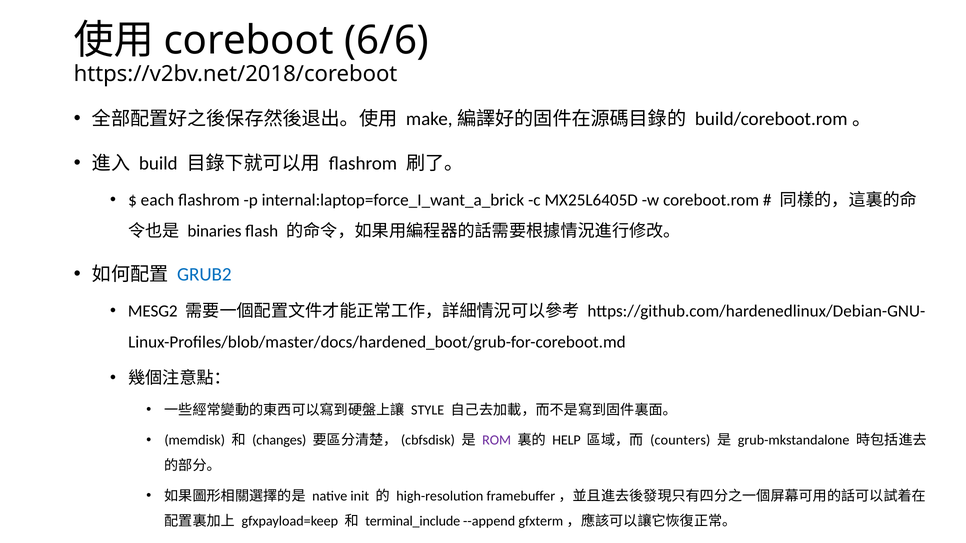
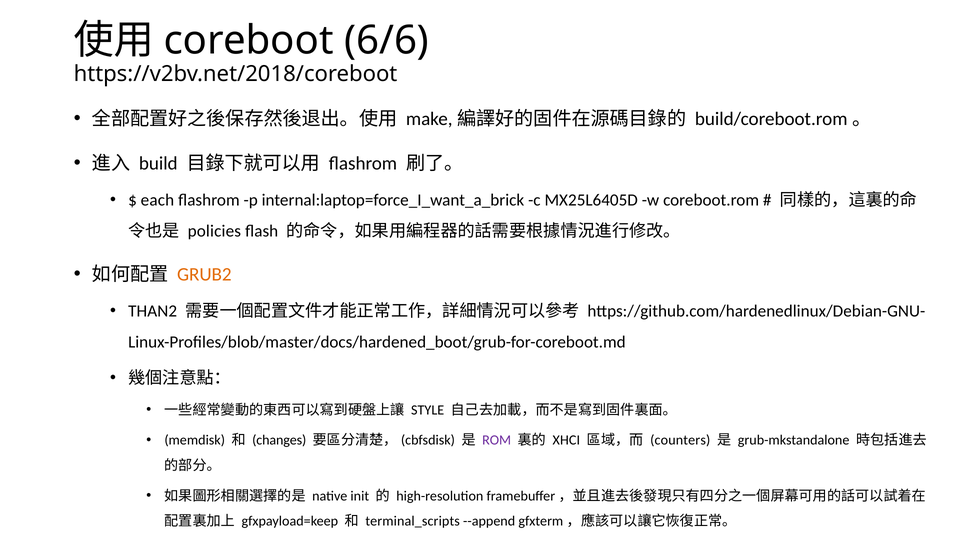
binaries: binaries -> policies (214, 231)
GRUB2 colour: blue -> orange (204, 275)
MESG2: MESG2 -> THAN2 (153, 312)
HELP: HELP -> XHCI (566, 441)
terminal_include: terminal_include -> terminal_scripts (413, 522)
